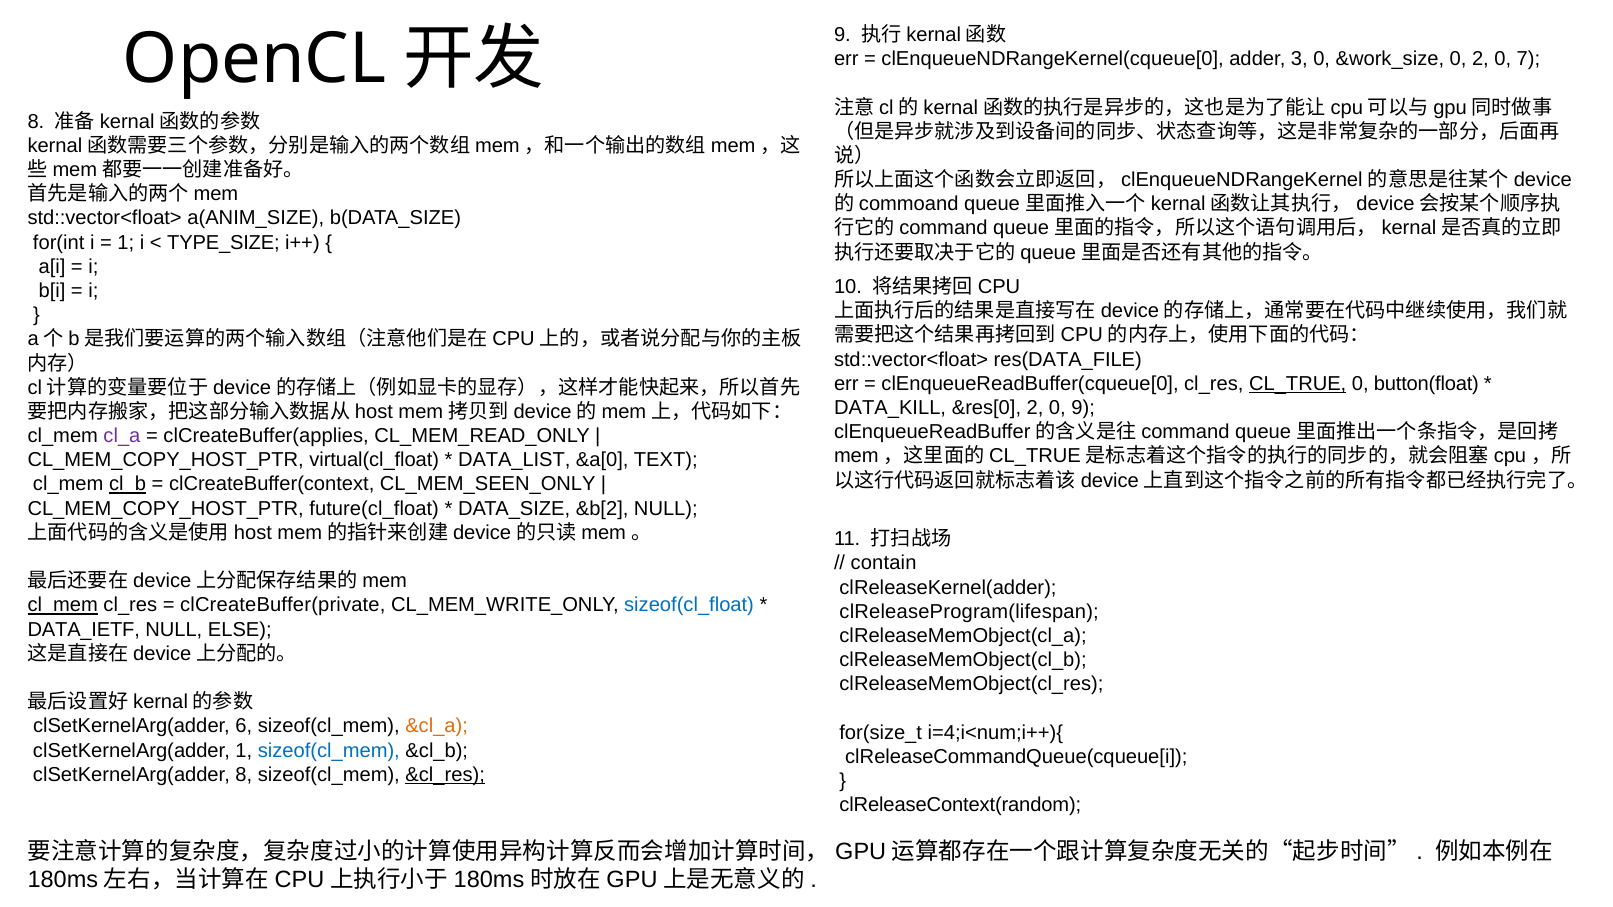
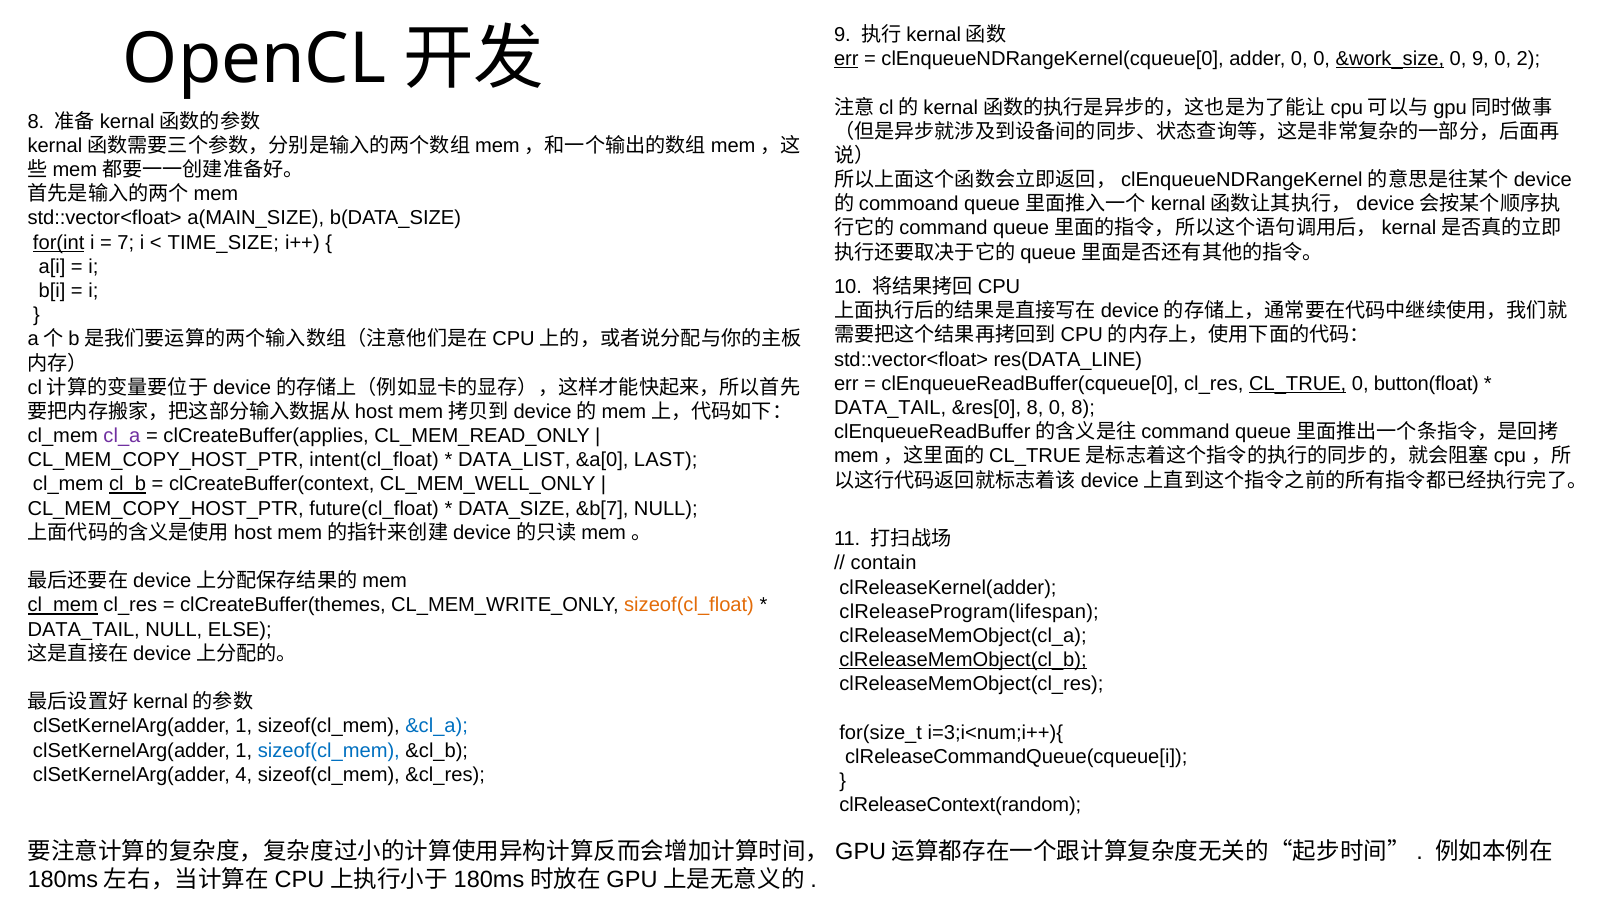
err underline: none -> present (846, 59)
adder 3: 3 -> 0 (1299, 59)
&work_size underline: none -> present (1390, 59)
0 2: 2 -> 9 (1480, 59)
7: 7 -> 2 (1528, 59)
a(ANIM_SIZE: a(ANIM_SIZE -> a(MAIN_SIZE (256, 218)
for(int underline: none -> present (59, 243)
1: 1 -> 7 (126, 243)
TYPE_SIZE: TYPE_SIZE -> TIME_SIZE (223, 243)
res(DATA_FILE: res(DATA_FILE -> res(DATA_LINE (1068, 360)
DATA_KILL: DATA_KILL -> DATA_TAIL (890, 408)
&res[0 2: 2 -> 8 (1035, 408)
0 9: 9 -> 8 (1083, 408)
virtual(cl_float: virtual(cl_float -> intent(cl_float (374, 460)
TEXT: TEXT -> LAST (666, 460)
CL_MEM_SEEN_ONLY: CL_MEM_SEEN_ONLY -> CL_MEM_WELL_ONLY (488, 484)
&b[2: &b[2 -> &b[7 (602, 509)
clCreateBuffer(private: clCreateBuffer(private -> clCreateBuffer(themes (283, 605)
sizeof(cl_float colour: blue -> orange (689, 605)
DATA_IETF: DATA_IETF -> DATA_TAIL (84, 630)
clReleaseMemObject(cl_b underline: none -> present (963, 660)
6: 6 -> 1 (244, 726)
&cl_a colour: orange -> blue (437, 726)
i=4;i<num;i++){: i=4;i<num;i++){ -> i=3;i<num;i++){ (995, 733)
clSetKernelArg(adder 8: 8 -> 4 (244, 775)
&cl_res underline: present -> none (445, 775)
